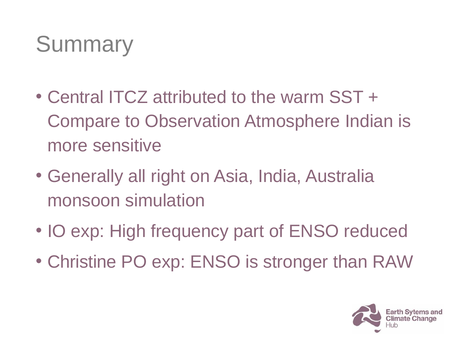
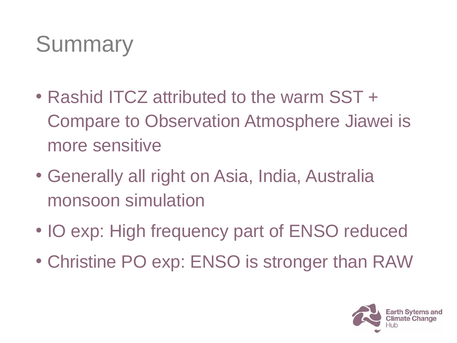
Central: Central -> Rashid (75, 97)
Indian: Indian -> Jiawei (369, 121)
